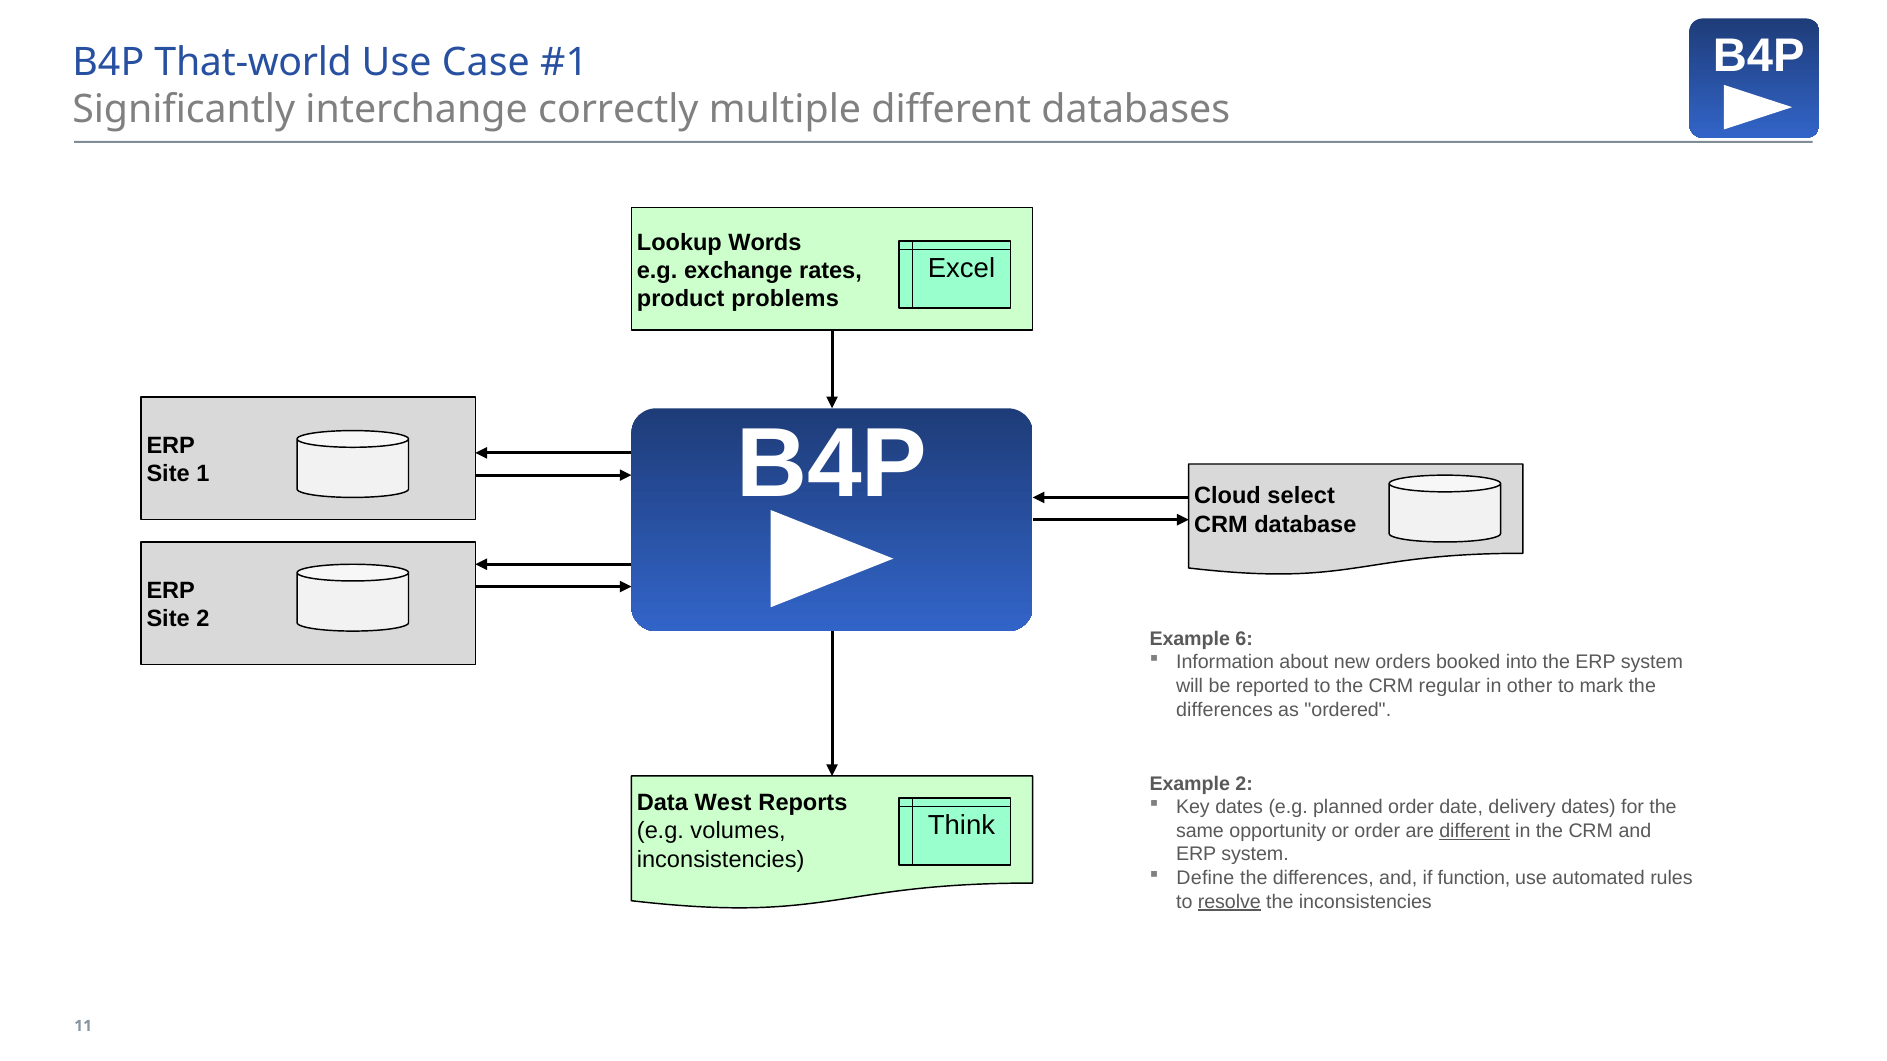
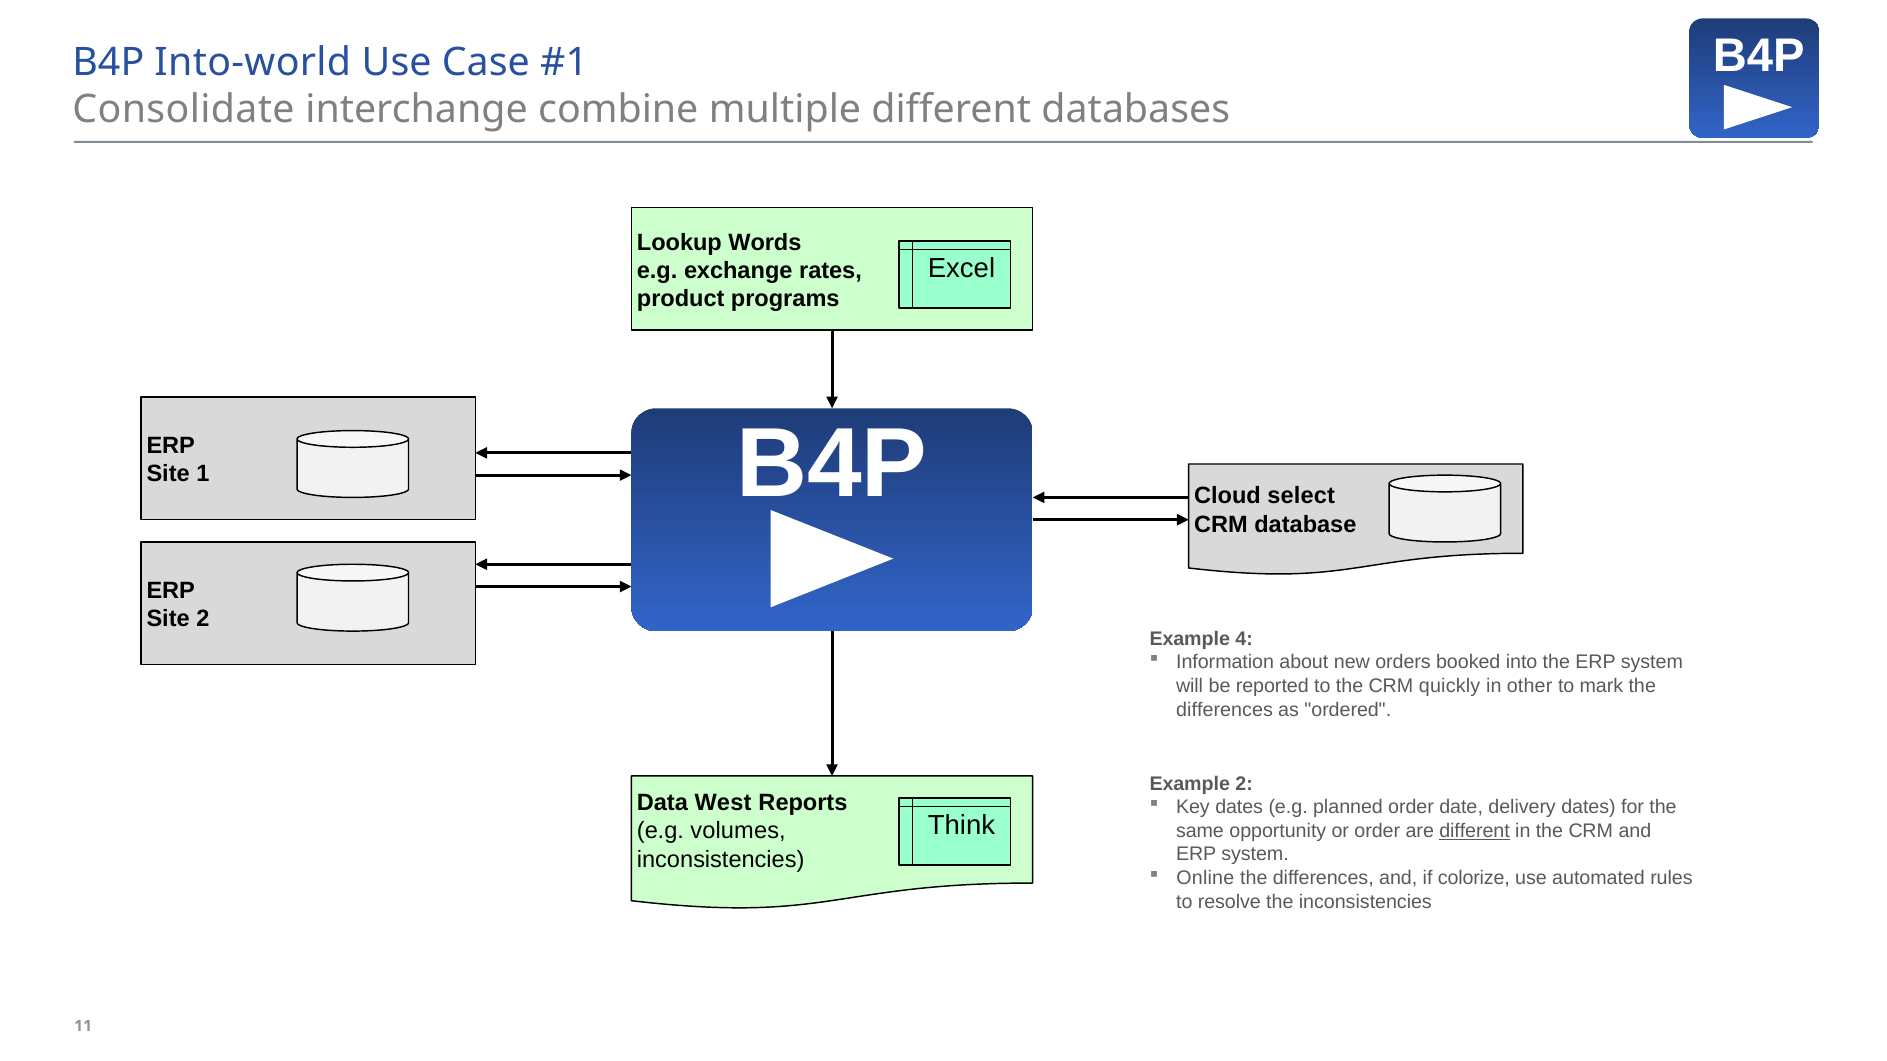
That-world: That-world -> Into-world (253, 63)
Significantly: Significantly -> Consolidate (184, 110)
correctly: correctly -> combine (618, 110)
problems: problems -> programs (785, 299)
6: 6 -> 4 (1244, 639)
regular: regular -> quickly (1450, 686)
Define: Define -> Online (1205, 878)
function: function -> colorize (1474, 878)
resolve underline: present -> none (1229, 902)
